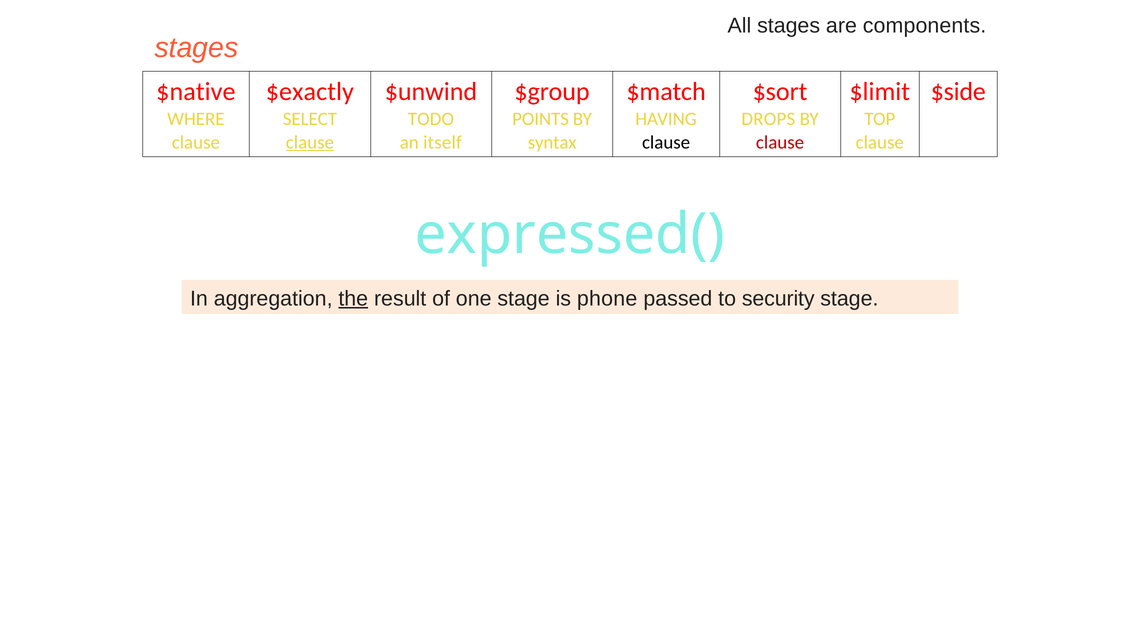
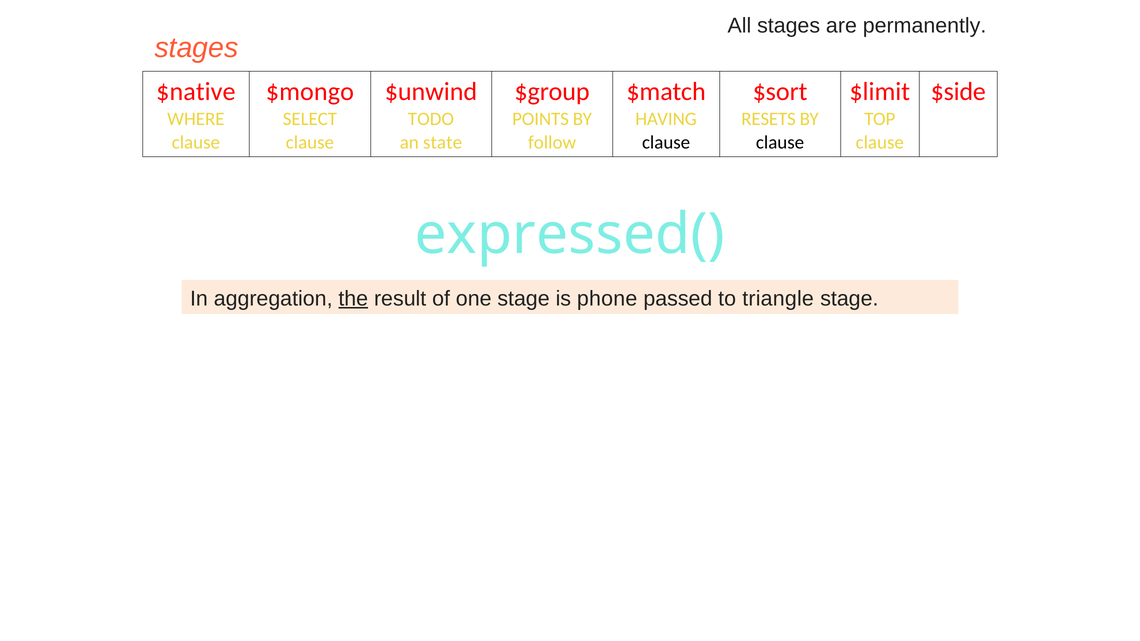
components: components -> permanently (925, 26)
$exactly: $exactly -> $mongo (310, 92)
DROPS: DROPS -> RESETS (769, 119)
clause underline: present -> none (310, 142)
itself: itself -> state (443, 142)
syntax: syntax -> follow (552, 142)
clause colour: red -> black (780, 142)
security: security -> triangle (778, 299)
